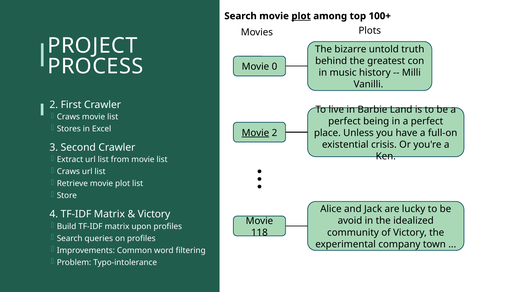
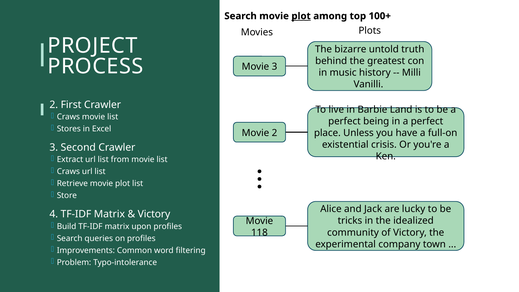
Movie 0: 0 -> 3 (274, 67)
Movie underline: present -> none (255, 133)
avoid: avoid -> tricks (350, 221)
